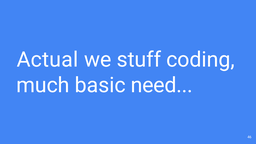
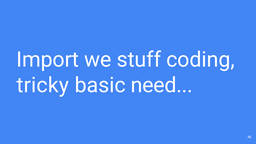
Actual: Actual -> Import (48, 60)
much: much -> tricky (43, 85)
